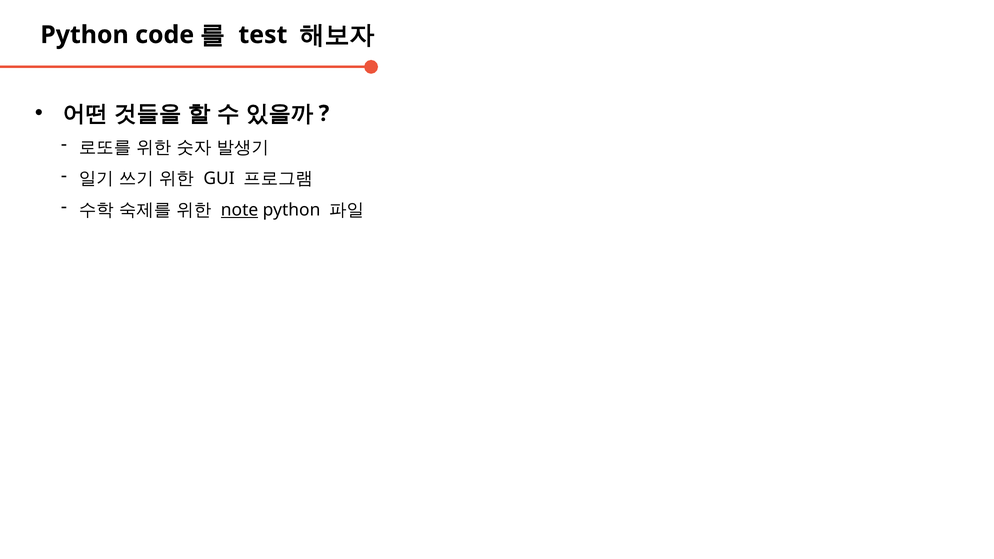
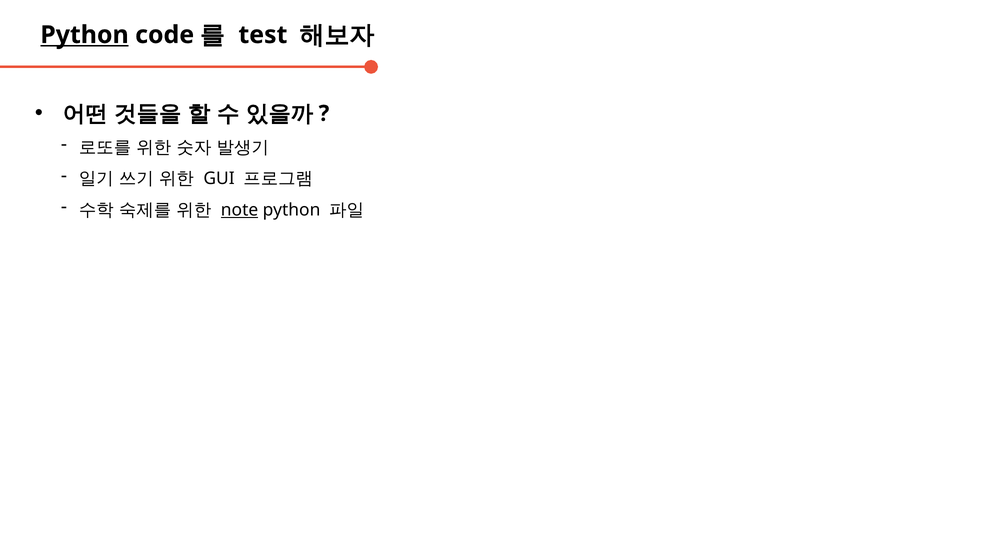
Python underline: none -> present (84, 35)
